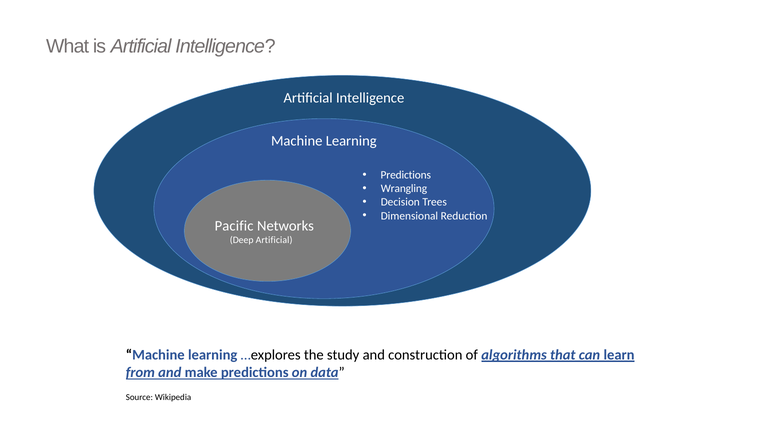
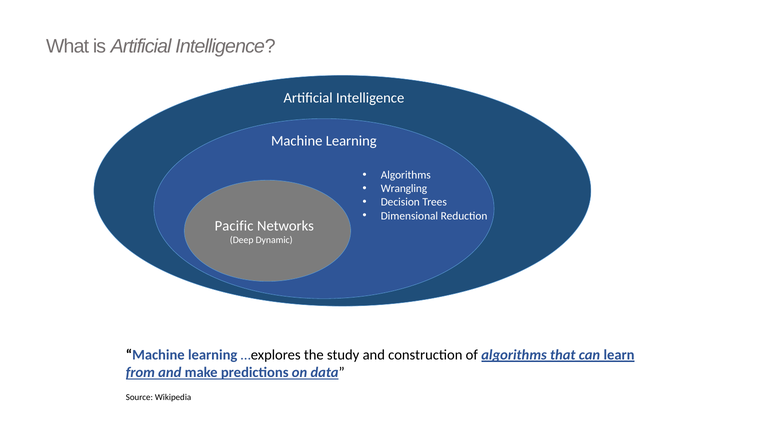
Predictions: Predictions -> Algorithms (406, 175)
Deep Artificial: Artificial -> Dynamic (274, 240)
